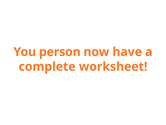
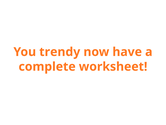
person: person -> trendy (60, 52)
